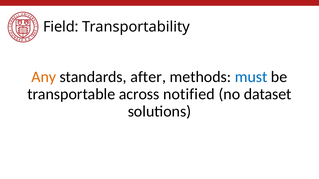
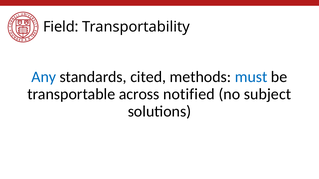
Any colour: orange -> blue (44, 77)
after: after -> cited (148, 77)
dataset: dataset -> subject (267, 94)
